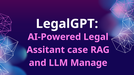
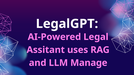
case: case -> uses (78, 50)
